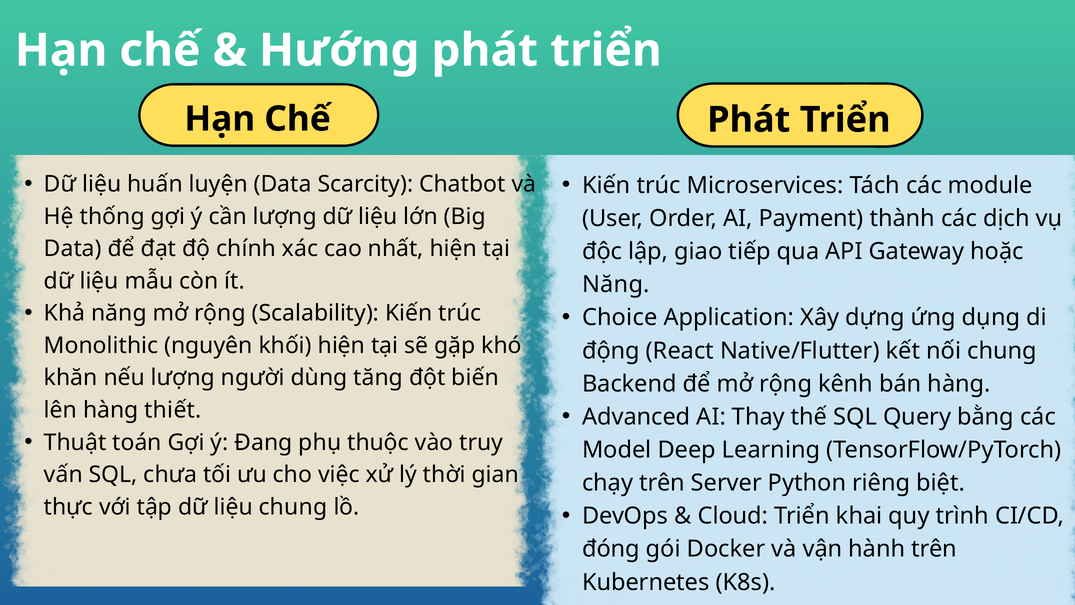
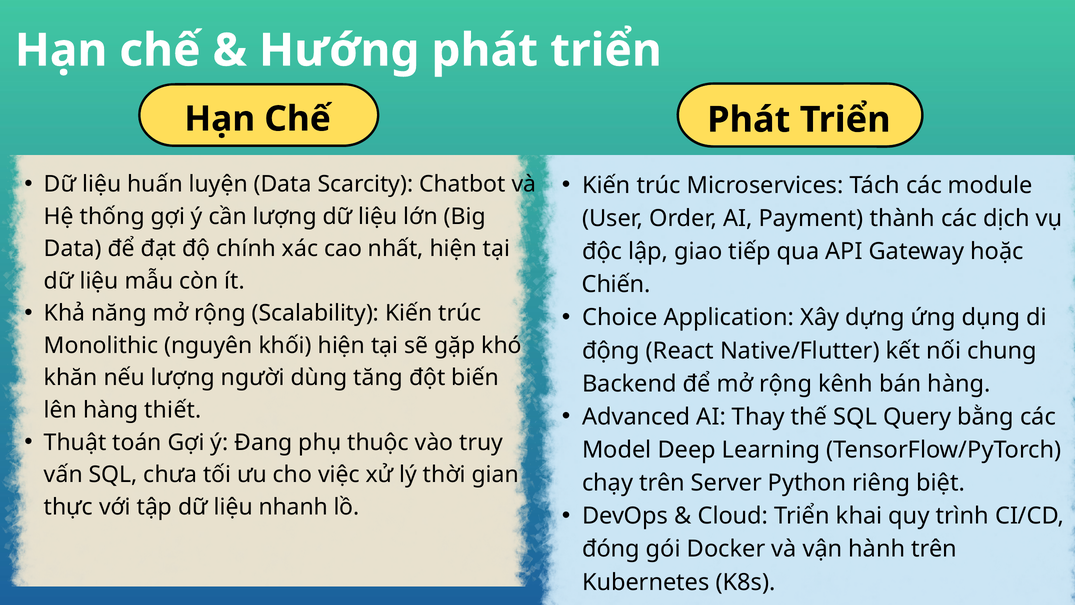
Năng: Năng -> Chiến (616, 284)
liệu chung: chung -> nhanh (293, 507)
